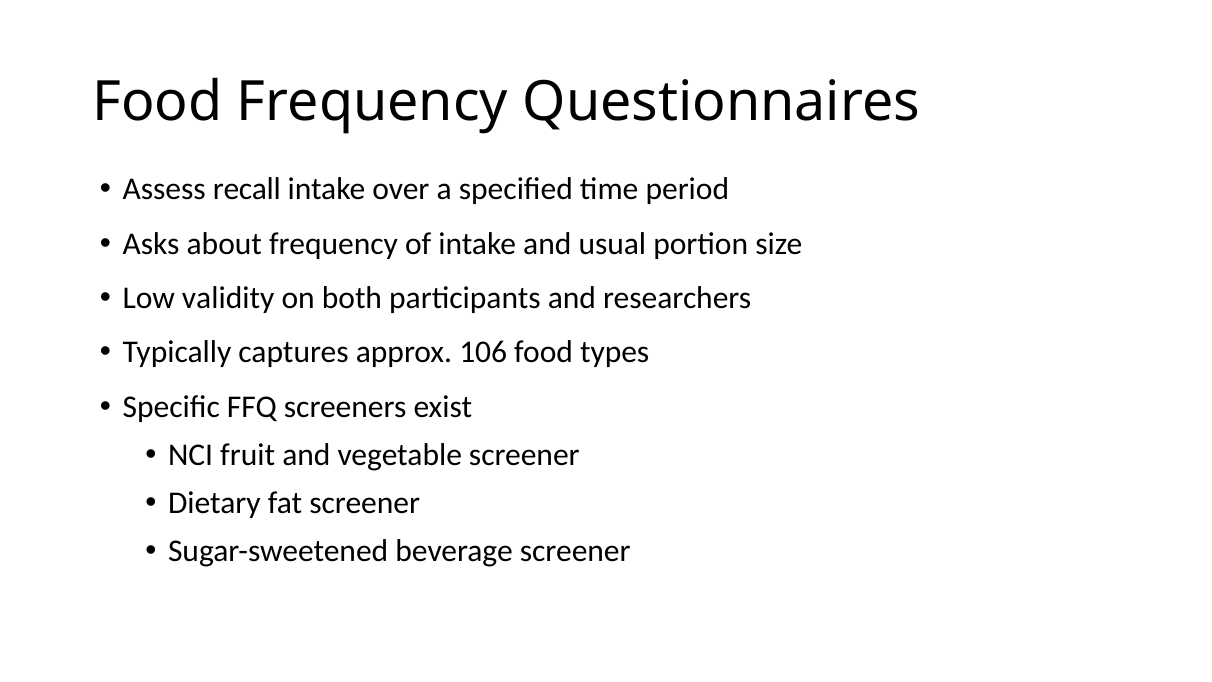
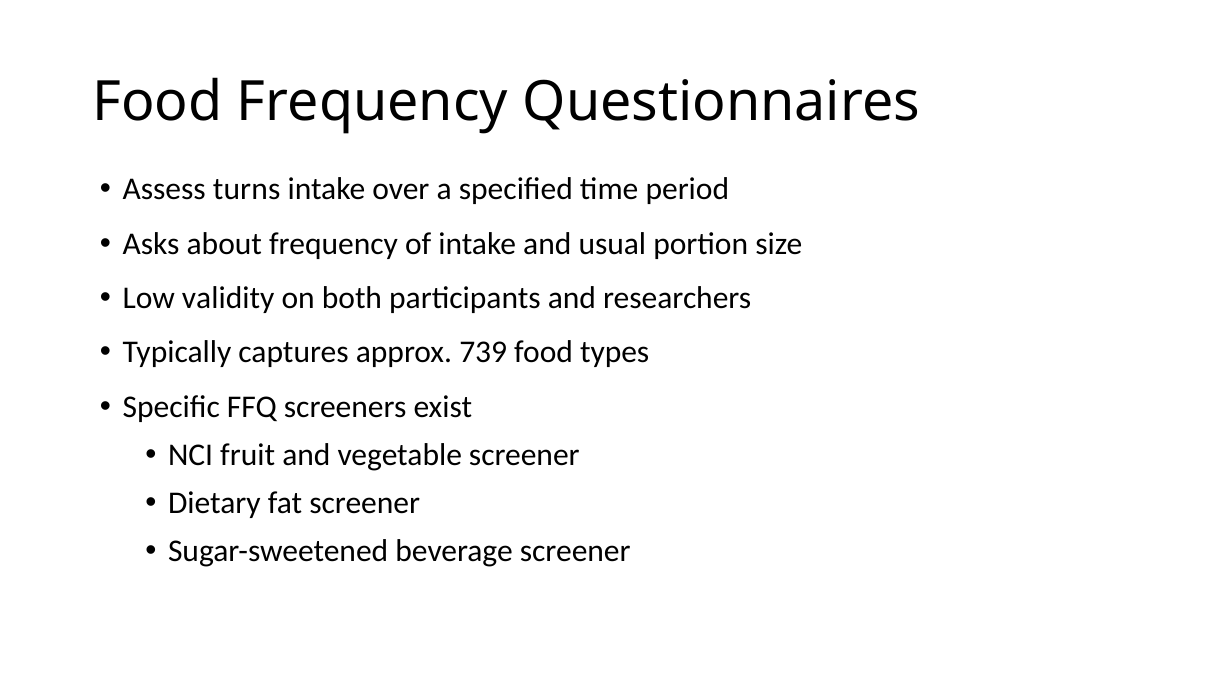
recall: recall -> turns (247, 189)
106: 106 -> 739 (483, 352)
